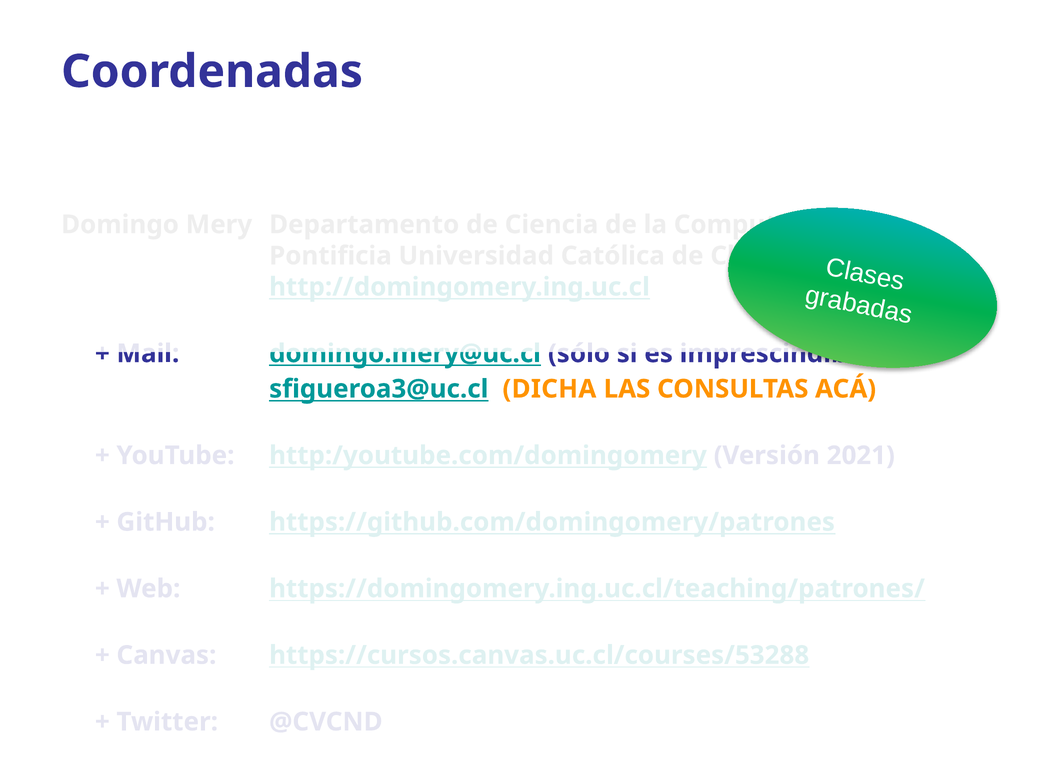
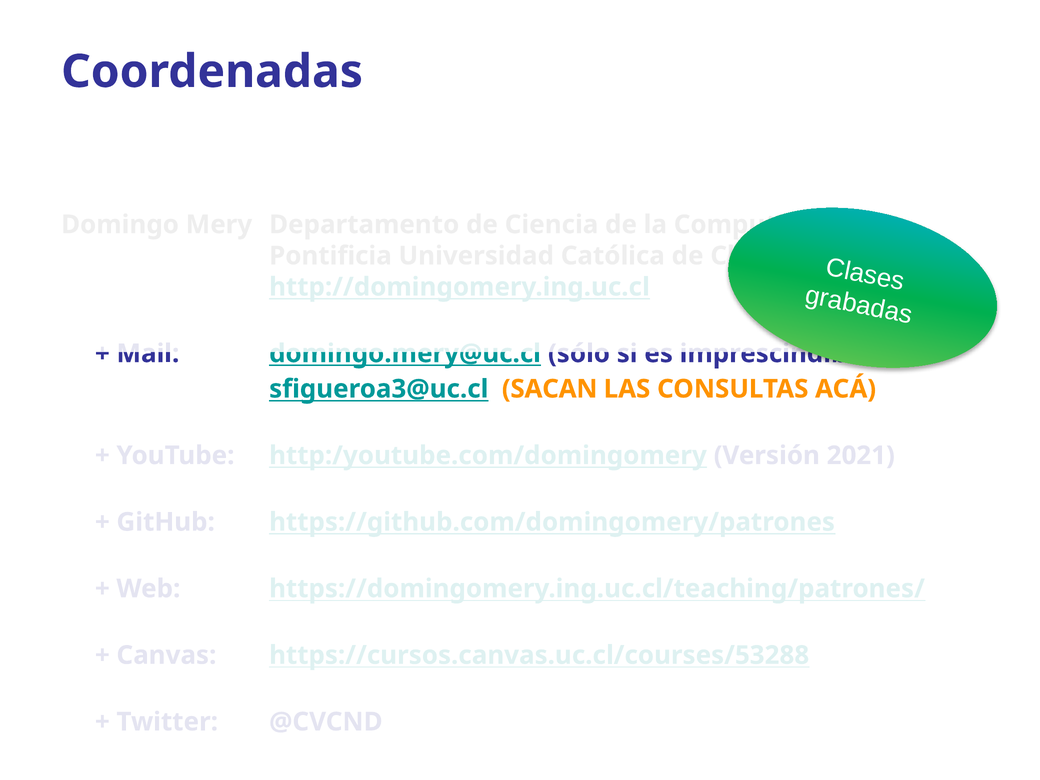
DICHA: DICHA -> SACAN (550, 389)
